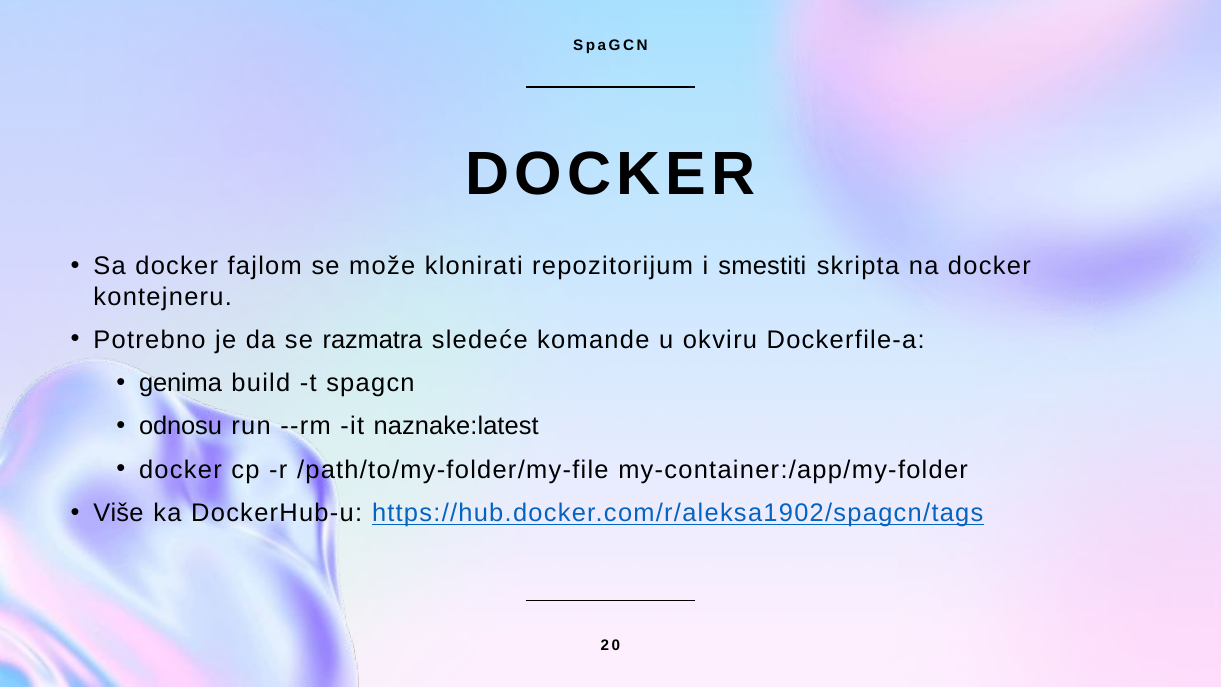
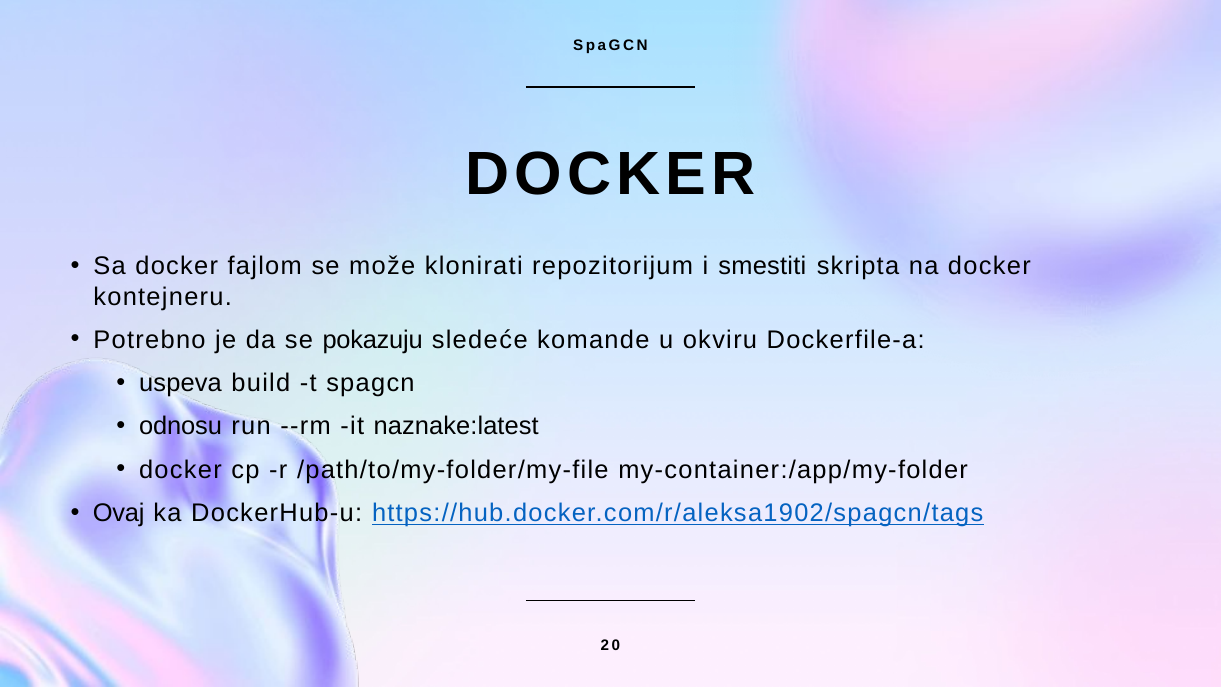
razmatra: razmatra -> pokazuju (373, 340)
genima: genima -> uspeva (180, 383)
Više: Više -> Ovaj (119, 513)
